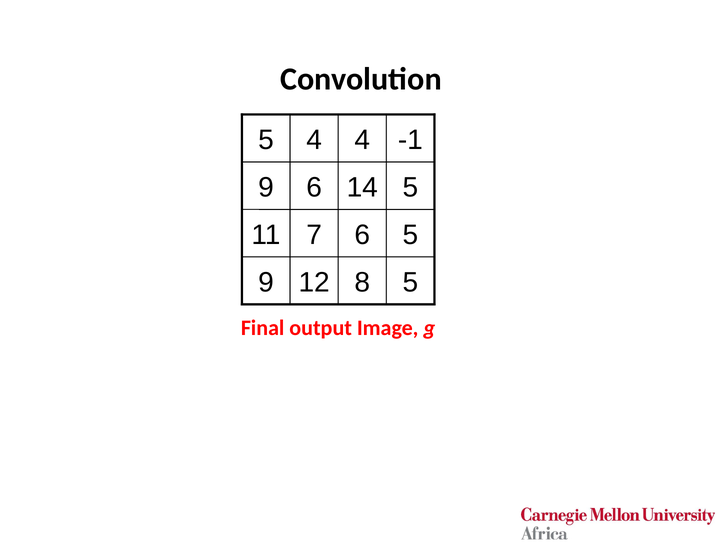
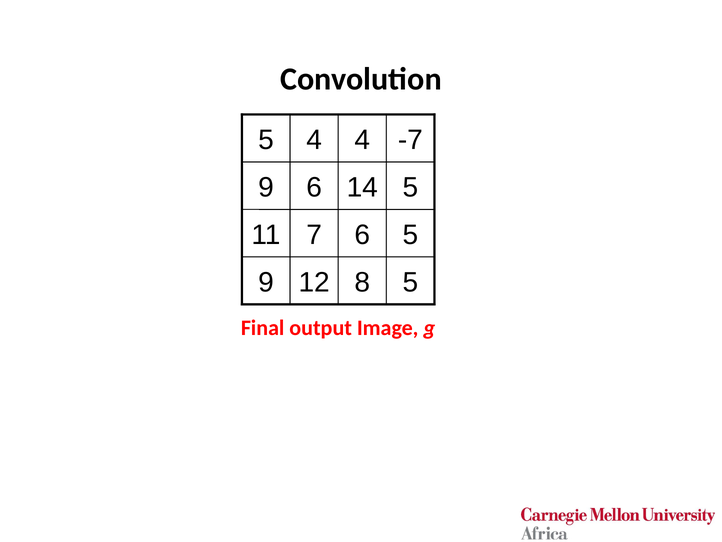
-1: -1 -> -7 (410, 140)
